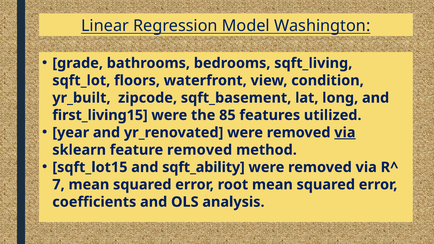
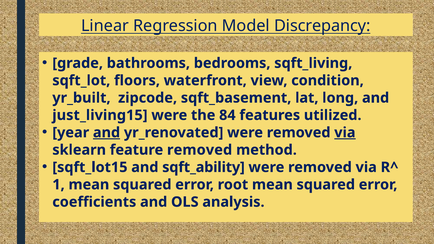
Washington: Washington -> Discrepancy (322, 26)
first_living15: first_living15 -> just_living15 (100, 115)
85: 85 -> 84 (227, 115)
and underline: none -> present (107, 133)
7: 7 -> 1 (59, 185)
